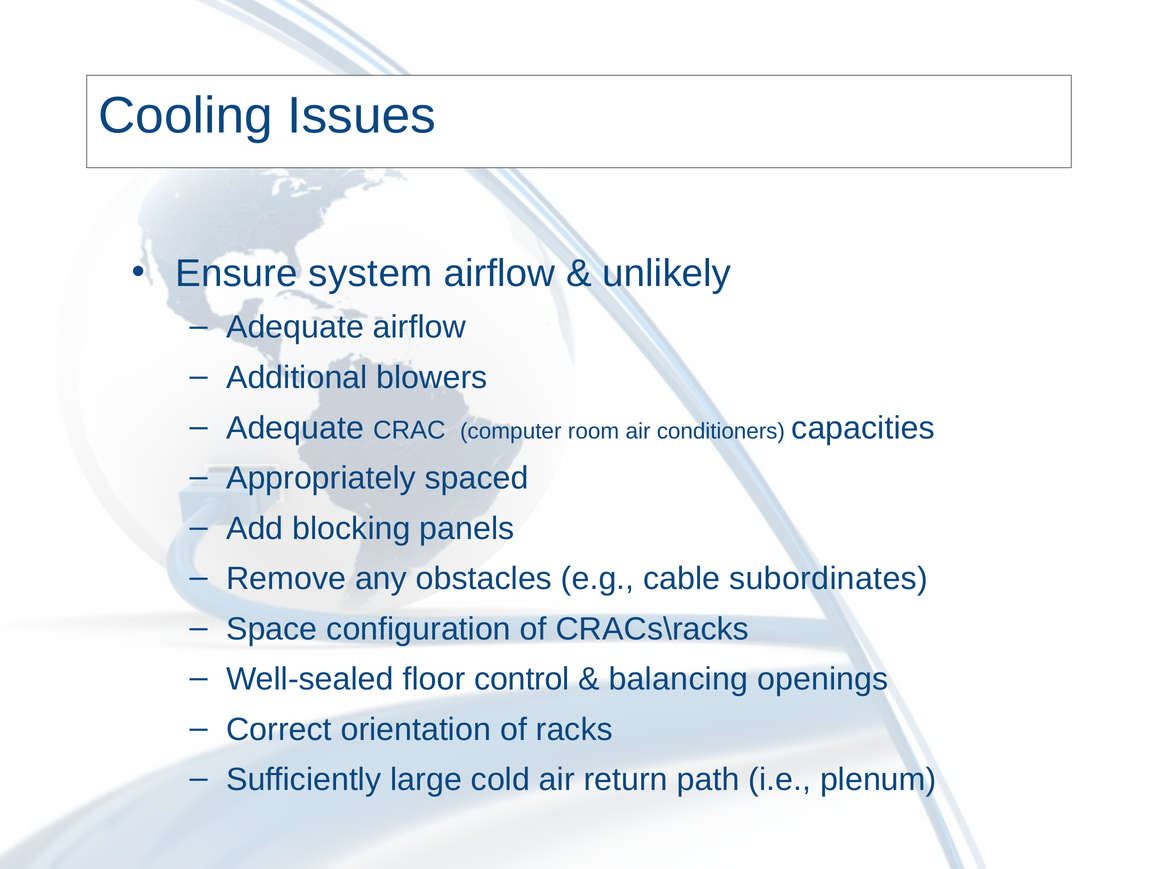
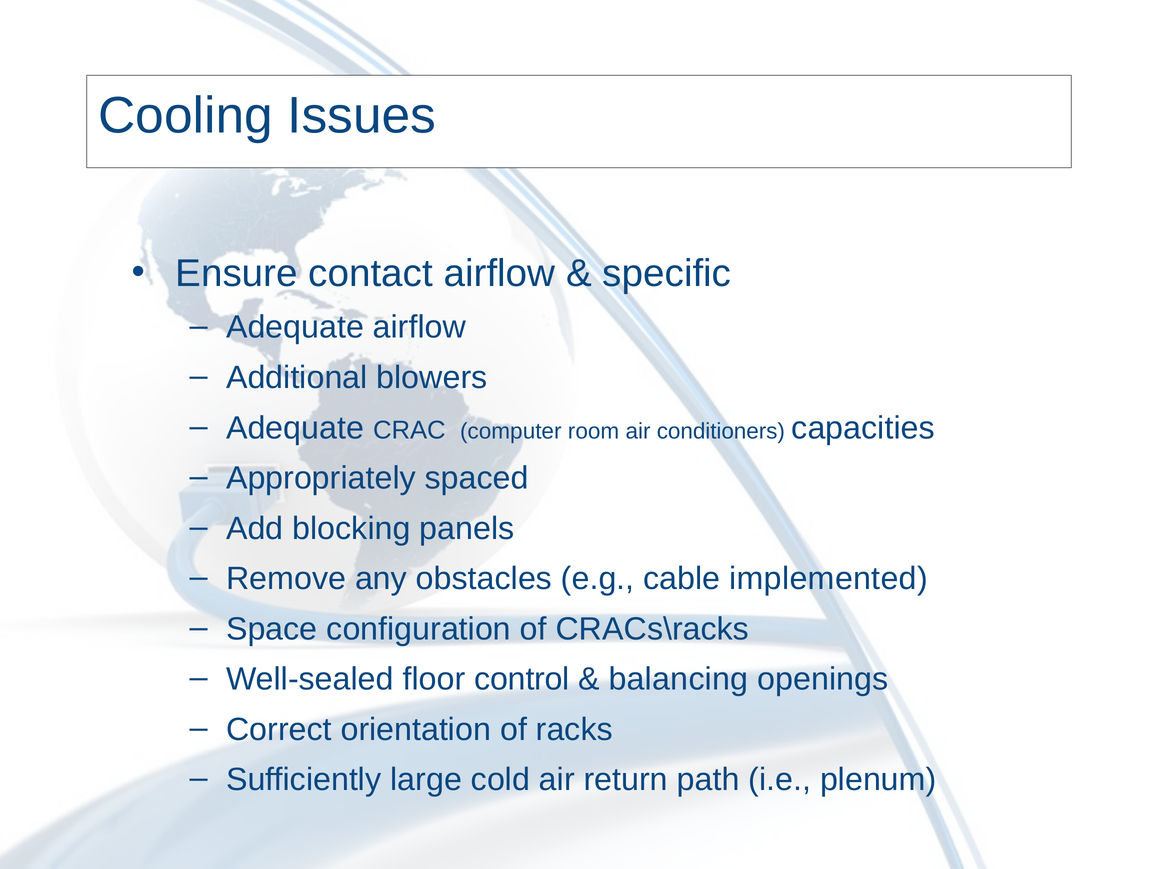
system: system -> contact (371, 274)
unlikely: unlikely -> specific (667, 274)
subordinates: subordinates -> implemented (829, 579)
